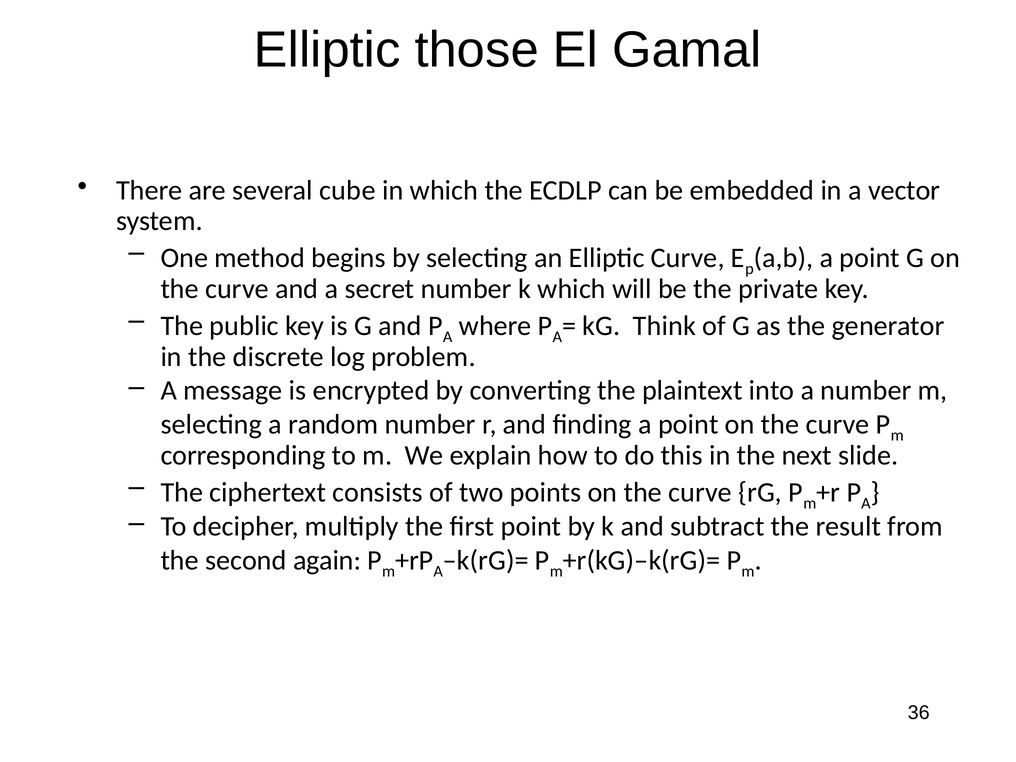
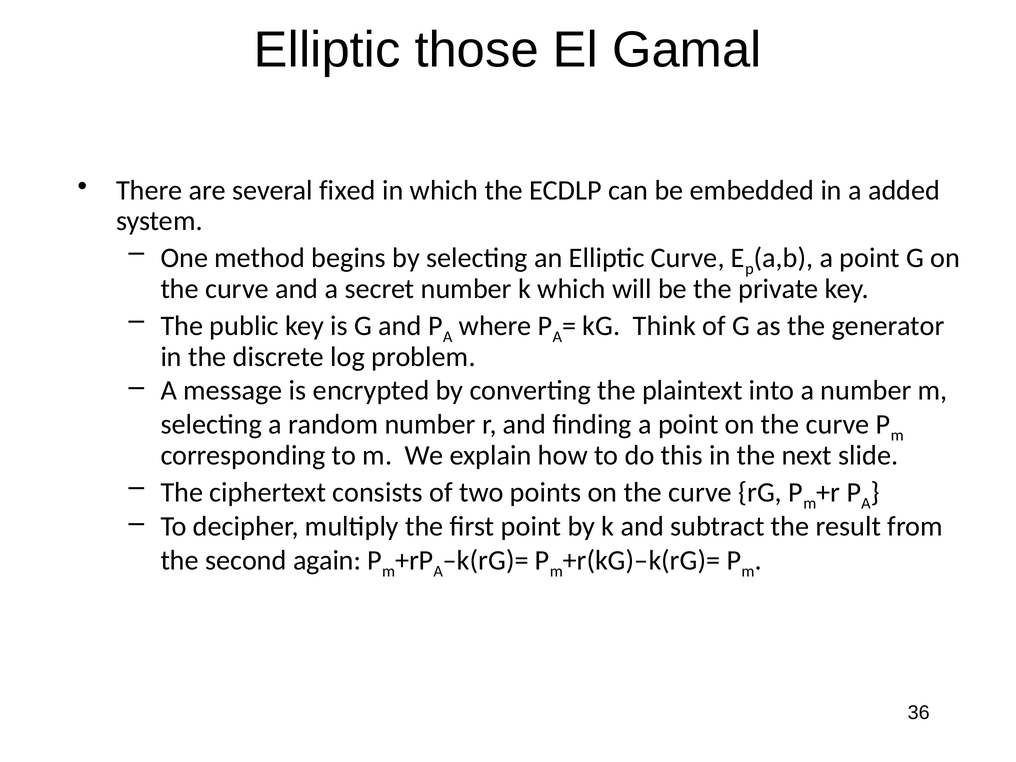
cube: cube -> fixed (348, 191)
vector: vector -> added (904, 191)
